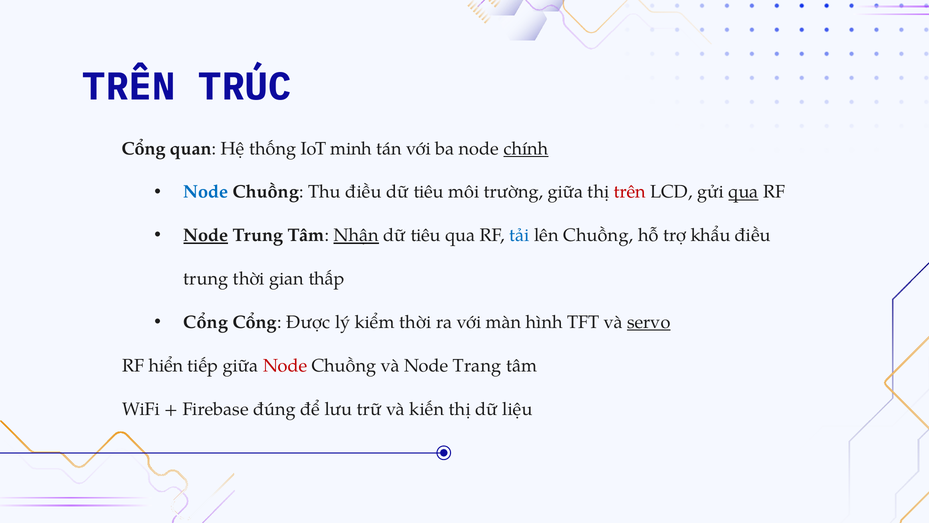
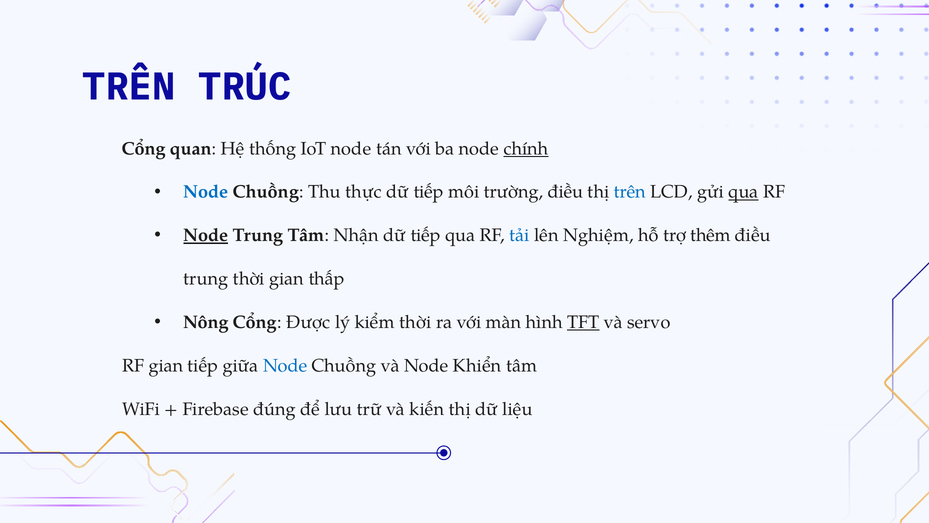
IoT minh: minh -> node (351, 148)
Thu điều: điều -> thực (364, 192)
tiêu: tiêu -> tiếp (429, 192)
trường giữa: giữa -> điều (565, 192)
trên colour: red -> blue (630, 192)
Nhận underline: present -> none (356, 235)
tiêu: tiêu -> tiếp (426, 235)
lên Chuồng: Chuồng -> Nghiệm (598, 235)
khẩu: khẩu -> thêm (711, 235)
Cổng: Cổng -> Nông (206, 322)
TFT underline: none -> present (583, 322)
servo underline: present -> none (649, 322)
RF hiển: hiển -> gian (166, 365)
Node colour: red -> blue (285, 365)
Trang: Trang -> Khiển (477, 365)
